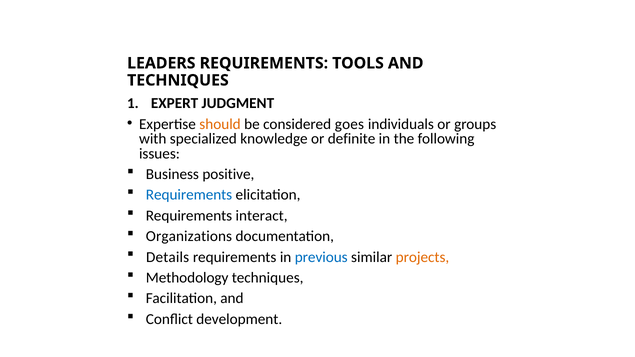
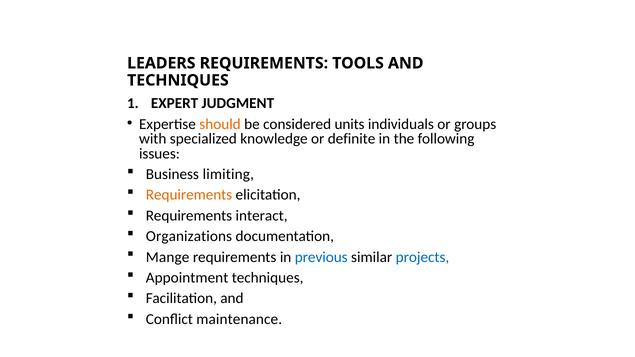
goes: goes -> units (350, 124)
positive: positive -> limiting (228, 174)
Requirements colour: blue -> orange (189, 195)
Details: Details -> Mange (168, 257)
projects colour: orange -> blue (422, 257)
Methodology: Methodology -> Appointment (187, 278)
development: development -> maintenance (239, 319)
